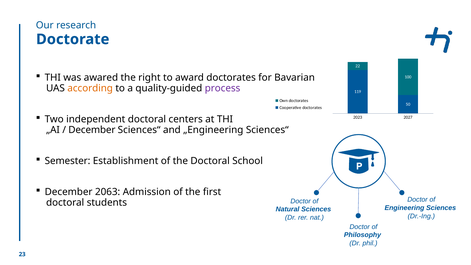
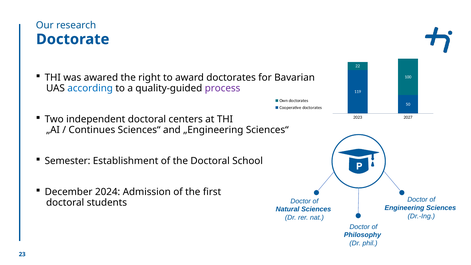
according colour: orange -> blue (90, 88)
December: December -> Continues (92, 130)
2063: 2063 -> 2024 (108, 192)
